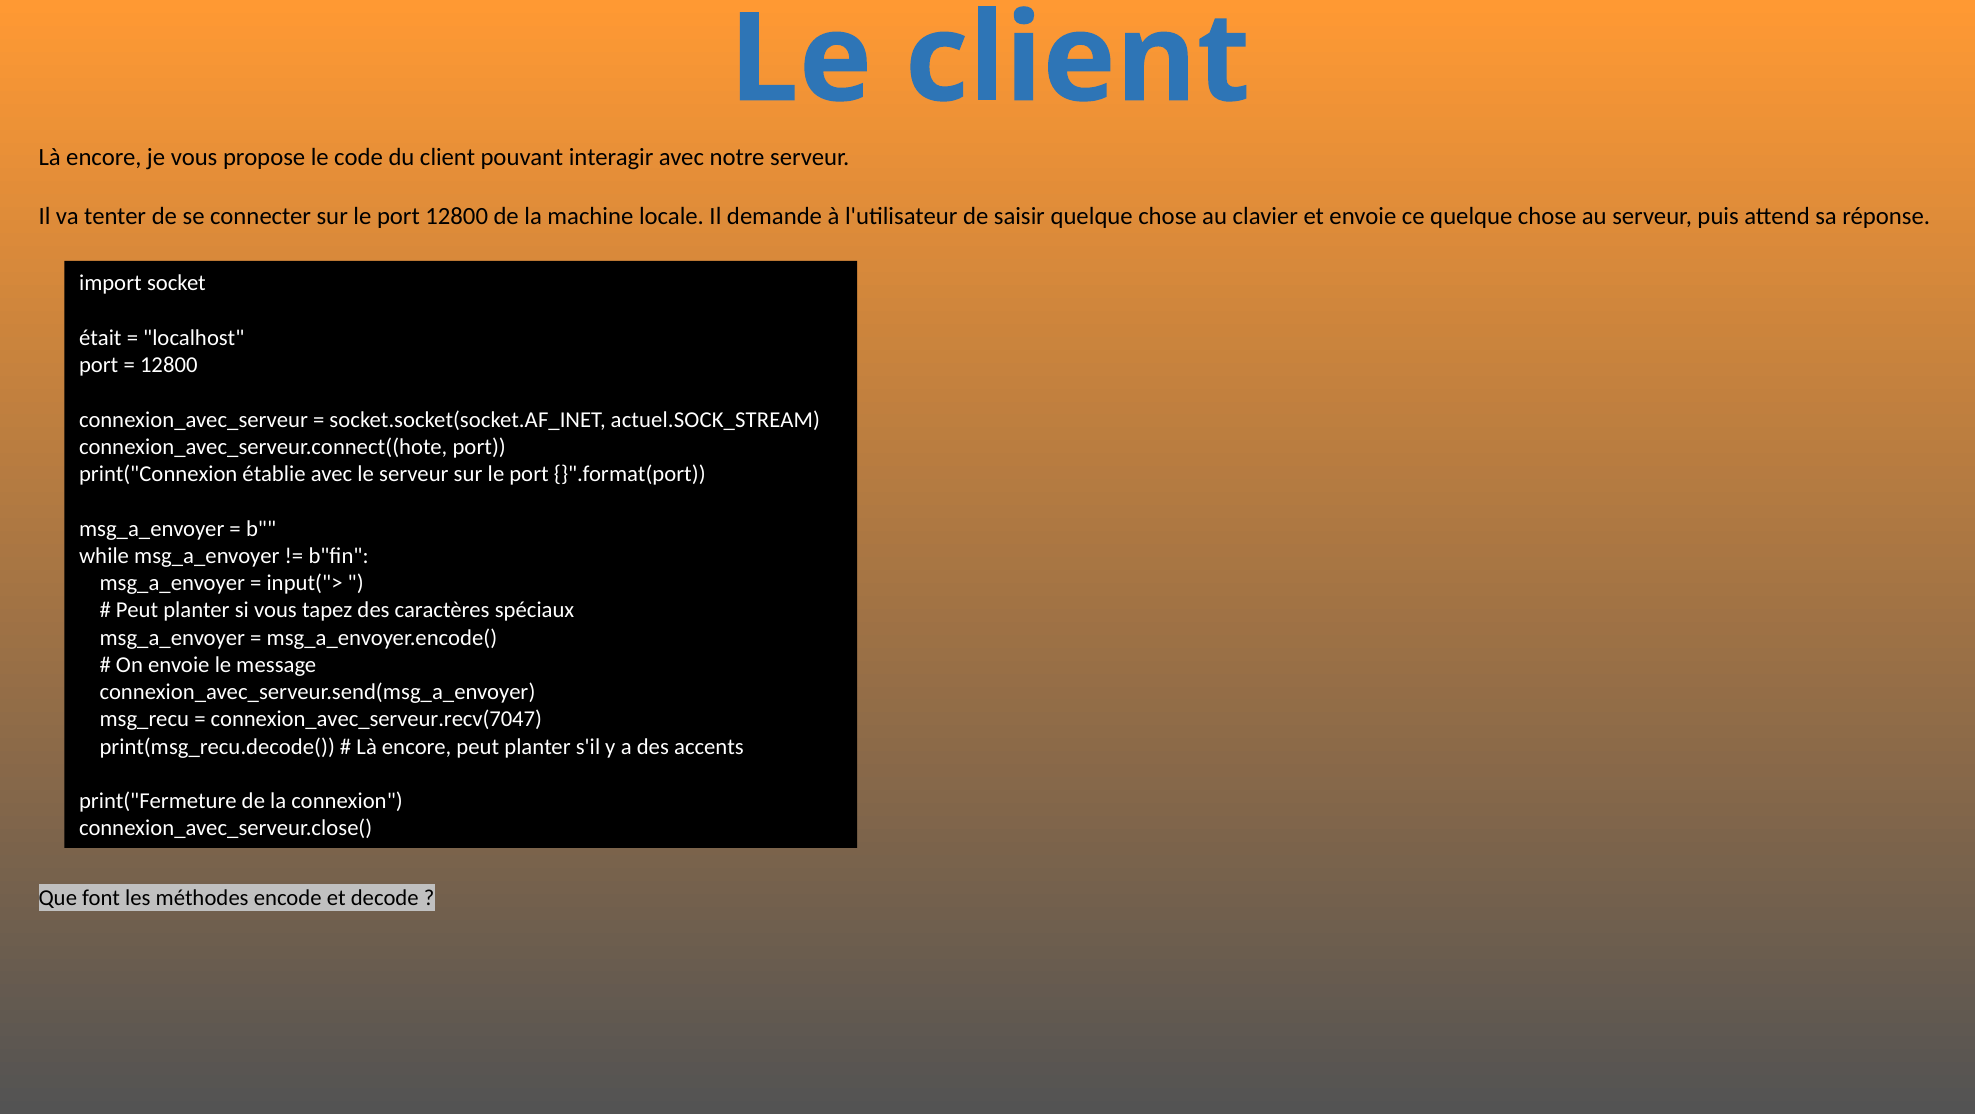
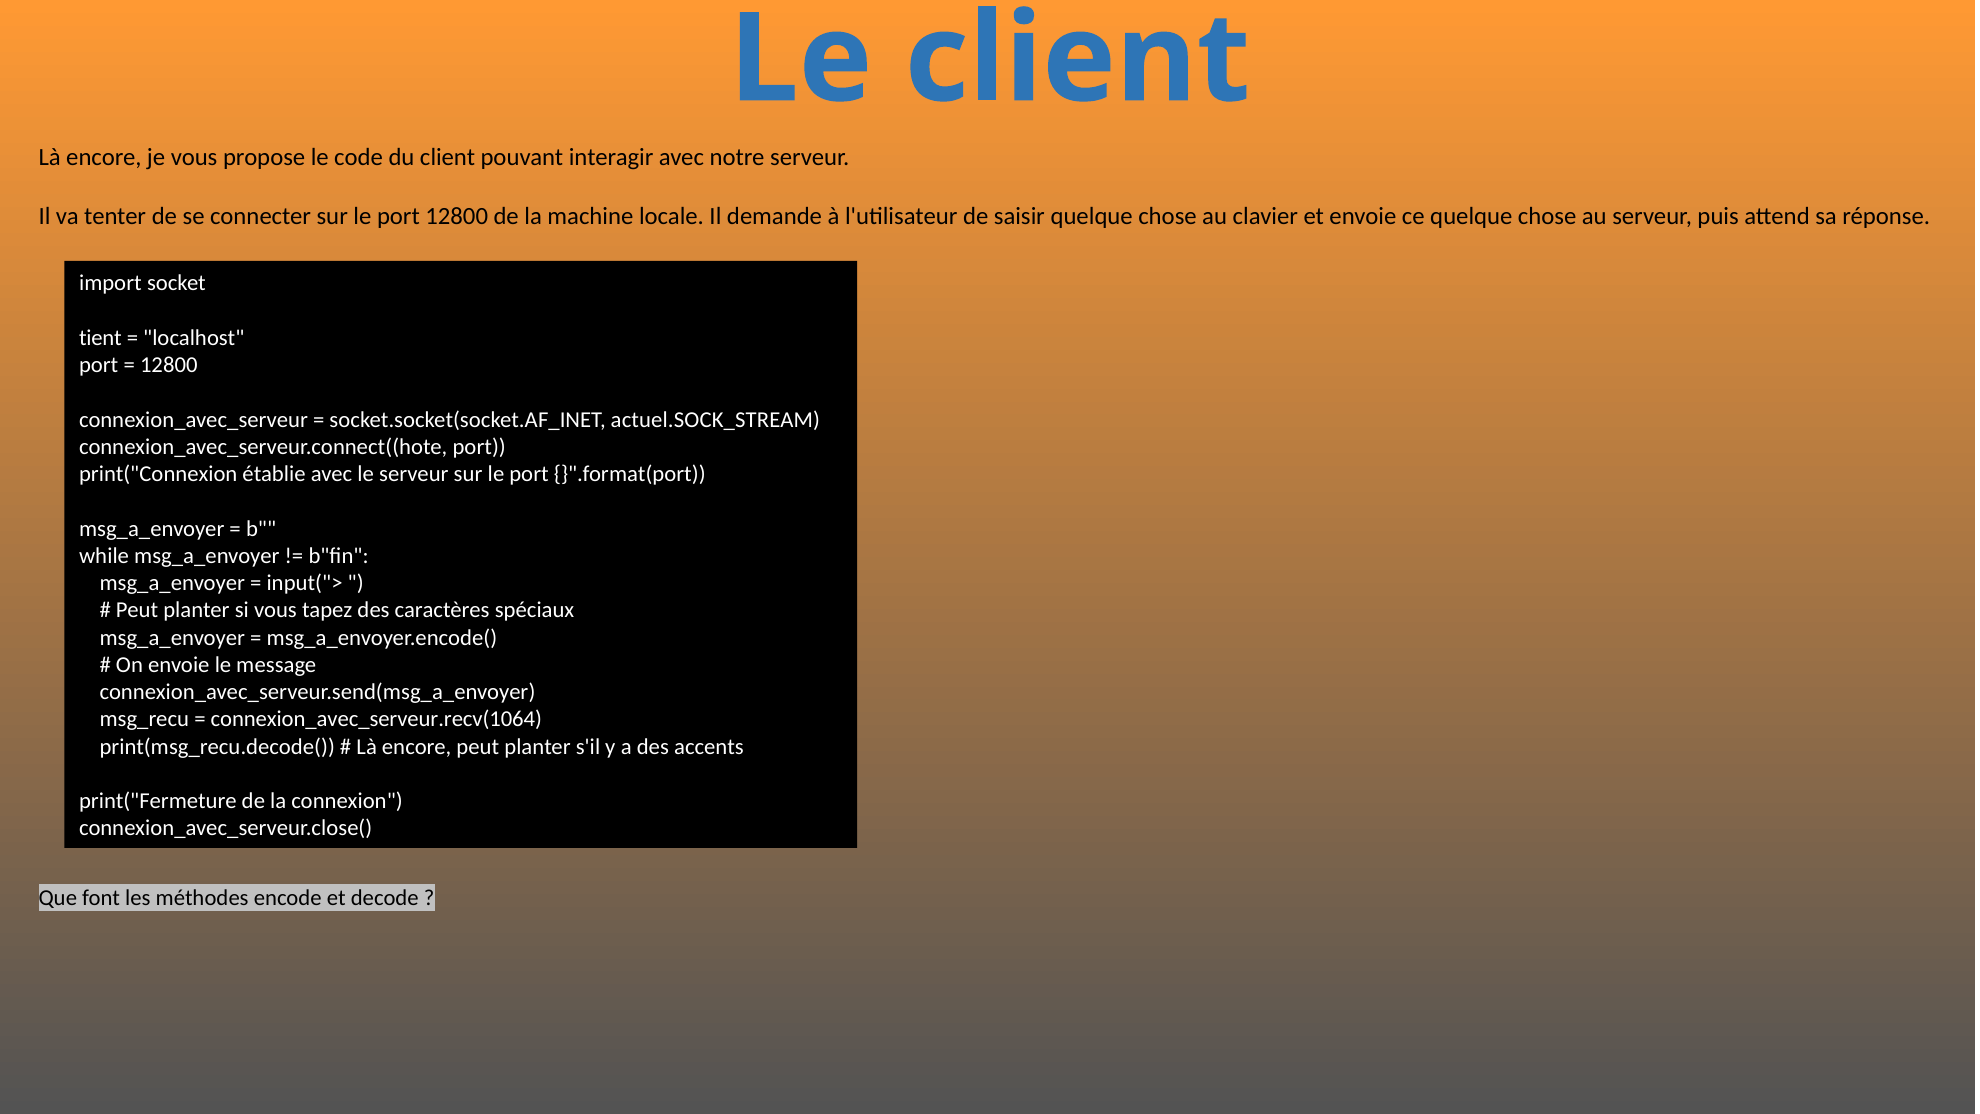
était: était -> tient (100, 338)
connexion_avec_serveur.recv(7047: connexion_avec_serveur.recv(7047 -> connexion_avec_serveur.recv(1064 (376, 719)
